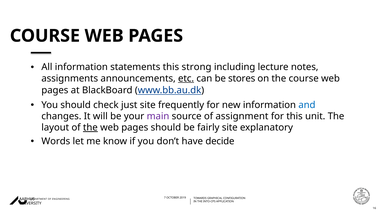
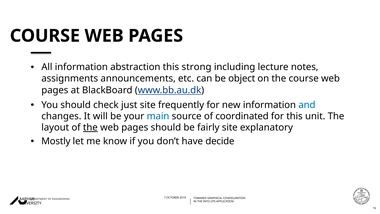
statements: statements -> abstraction (135, 67)
etc underline: present -> none (186, 78)
stores: stores -> object (242, 78)
main colour: purple -> blue (158, 116)
assignment: assignment -> coordinated (242, 116)
Words: Words -> Mostly (56, 141)
